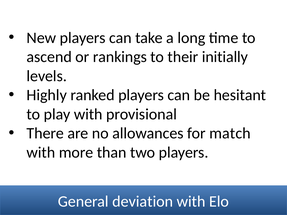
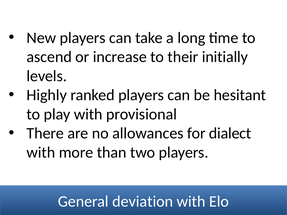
rankings: rankings -> increase (120, 57)
match: match -> dialect (230, 133)
